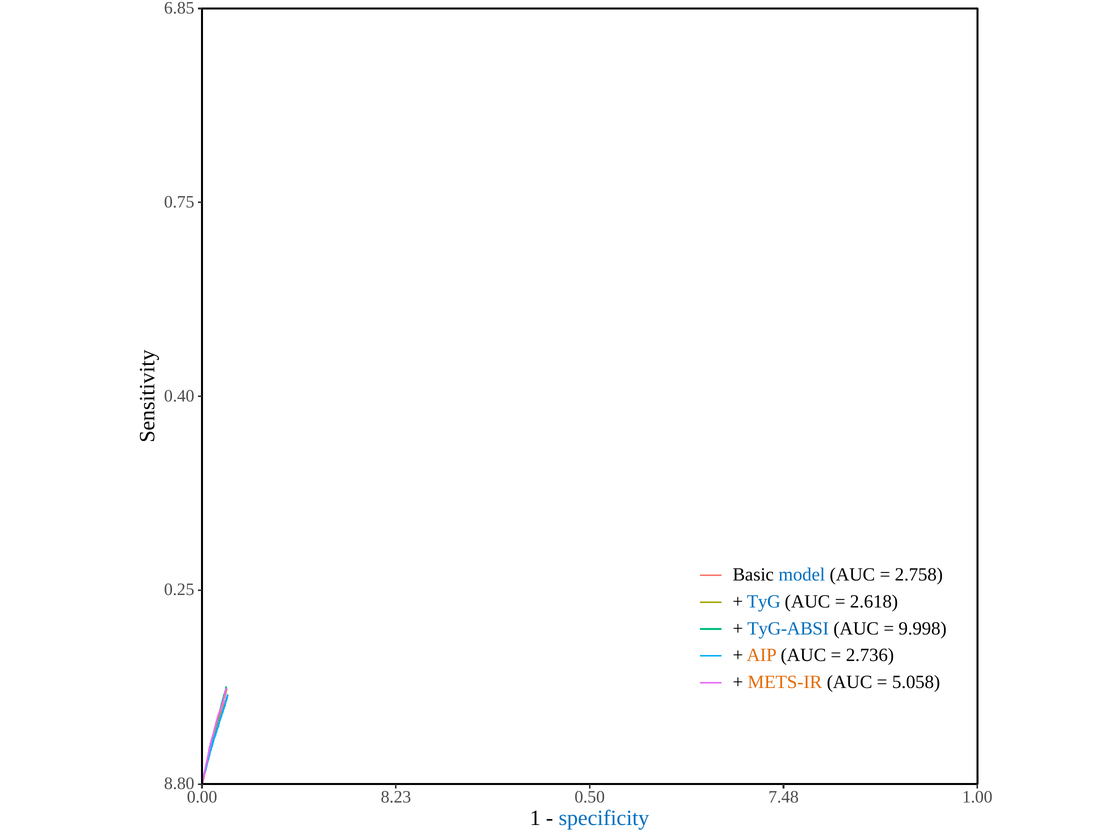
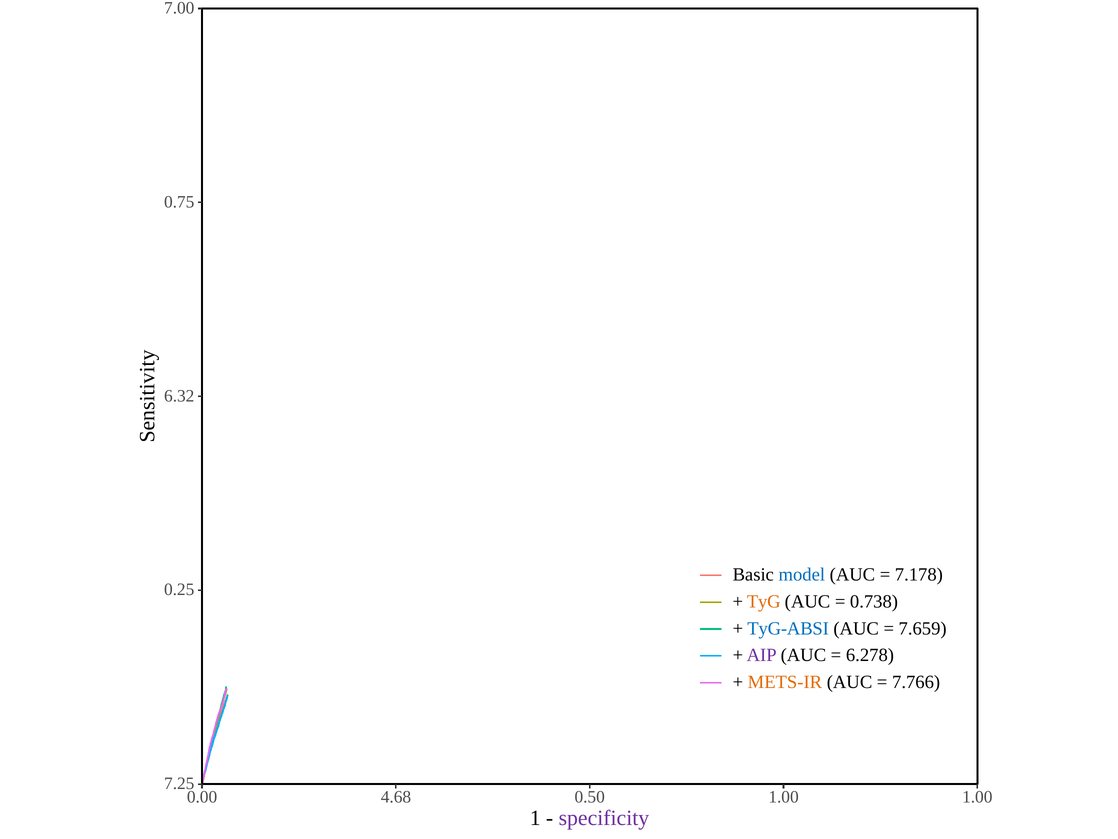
6.85: 6.85 -> 7.00 (179, 8)
0.40: 0.40 -> 6.32 (179, 396)
2.758: 2.758 -> 7.178 (919, 574)
TyG colour: blue -> orange (764, 601)
2.618: 2.618 -> 0.738 (874, 601)
9.998: 9.998 -> 7.659 (923, 628)
AIP colour: orange -> purple (762, 655)
2.736: 2.736 -> 6.278 (870, 655)
5.058: 5.058 -> 7.766 (916, 682)
8.80: 8.80 -> 7.25 (179, 783)
8.23: 8.23 -> 4.68 (396, 797)
0.50 7.48: 7.48 -> 1.00 (784, 797)
specificity colour: blue -> purple (604, 817)
